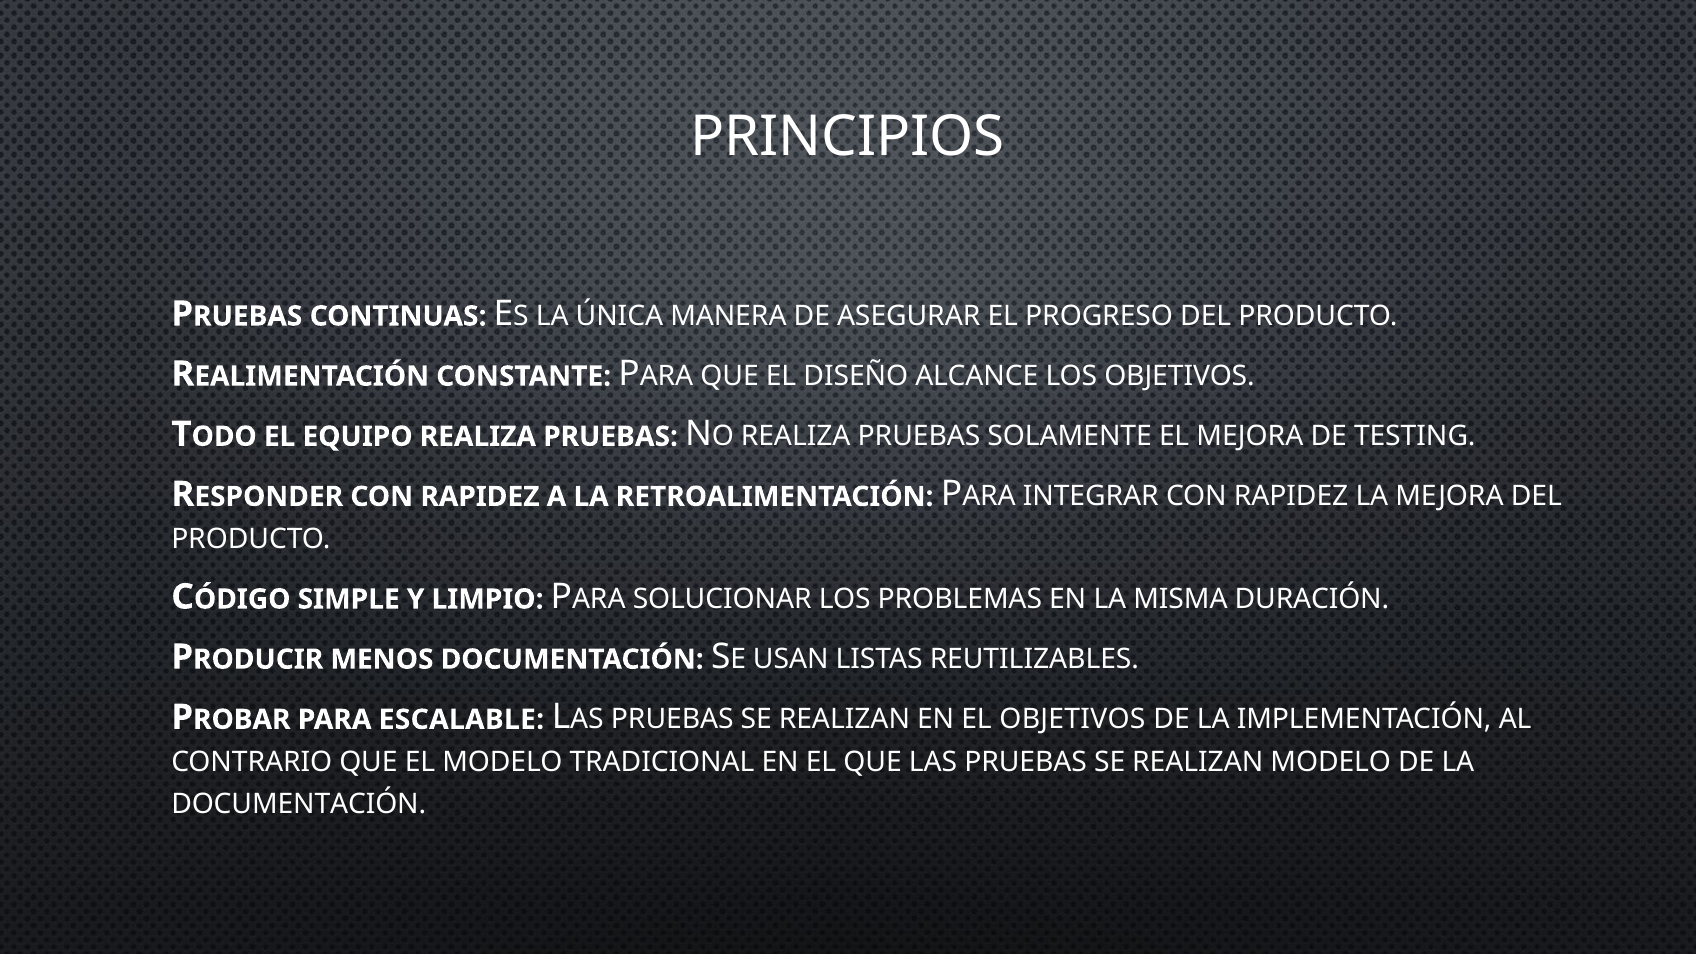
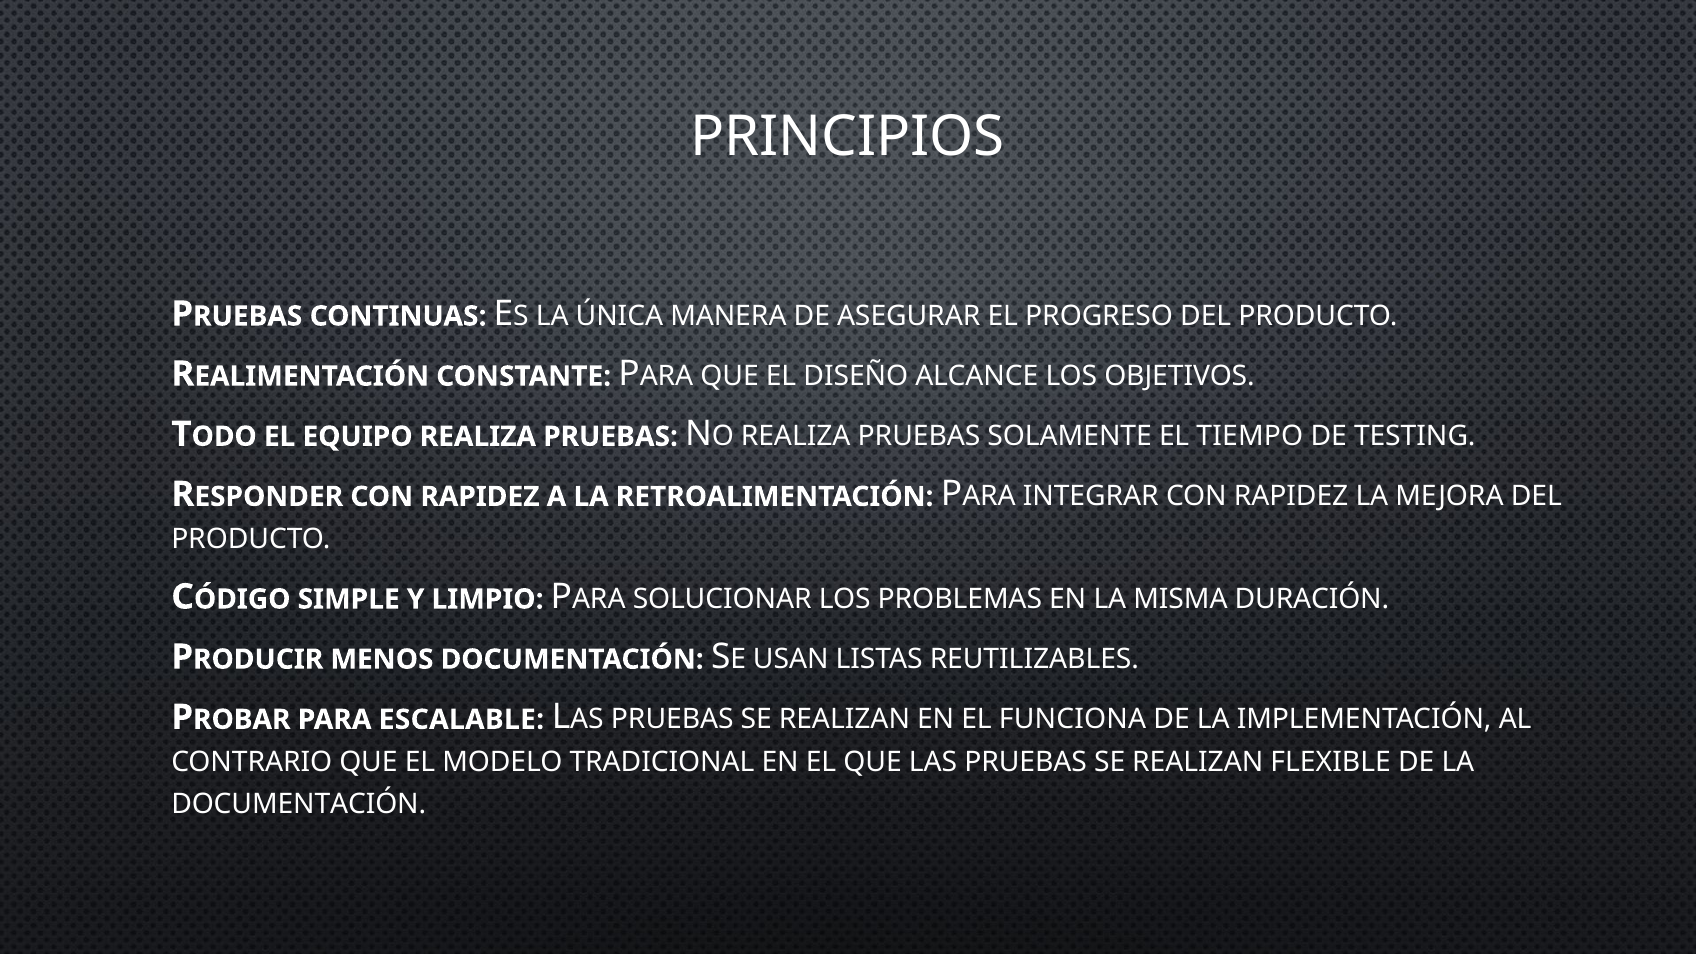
EL MEJORA: MEJORA -> TIEMPO (1250, 437)
EL OBJETIVOS: OBJETIVOS -> FUNCIONA (1073, 720)
REALIZAN MODELO: MODELO -> FLEXIBLE (1331, 762)
